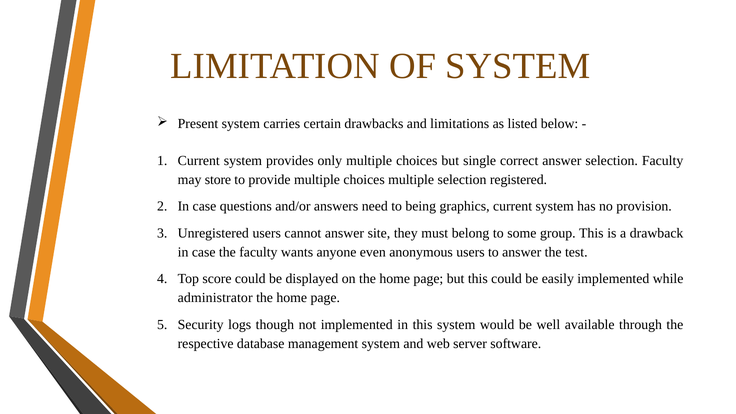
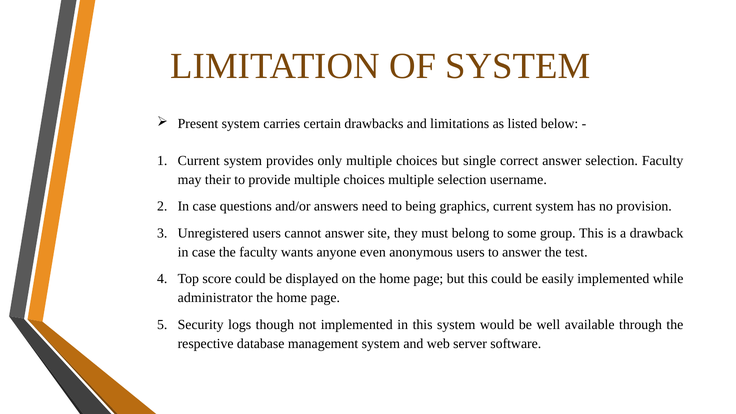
store: store -> their (218, 180)
registered: registered -> username (518, 180)
